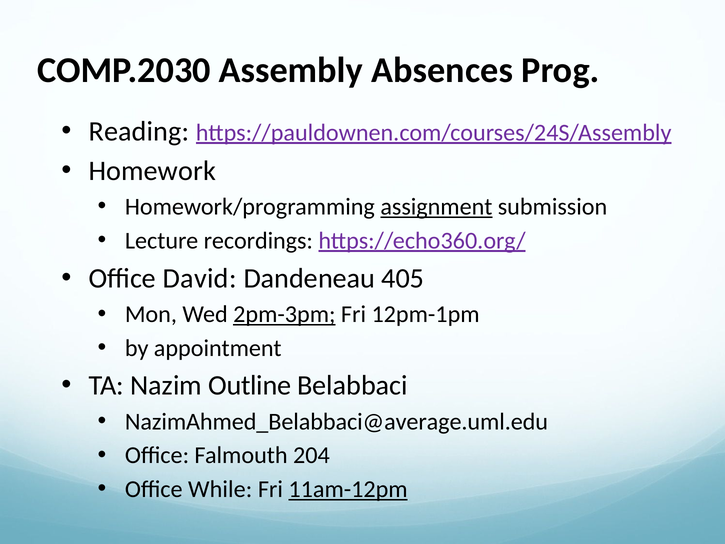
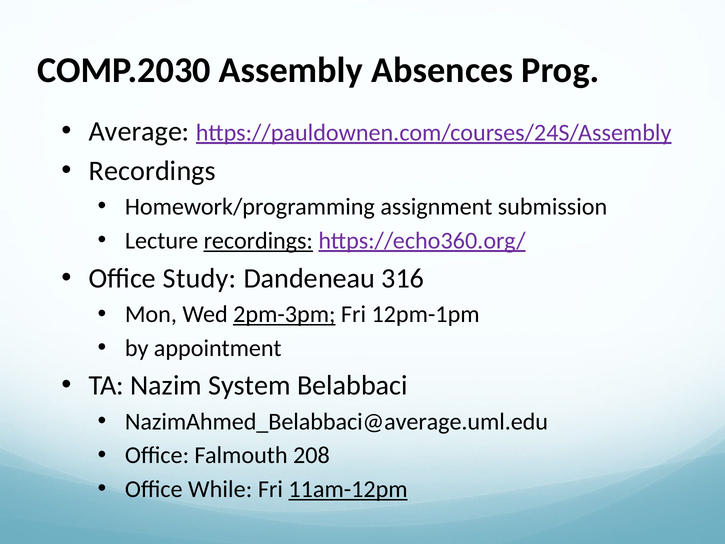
Reading: Reading -> Average (139, 131)
Homework: Homework -> Recordings (152, 171)
assignment underline: present -> none (436, 207)
recordings underline: none -> present (258, 241)
David: David -> Study (200, 278)
405: 405 -> 316 (403, 278)
Outline: Outline -> System (250, 386)
204: 204 -> 208 (311, 455)
